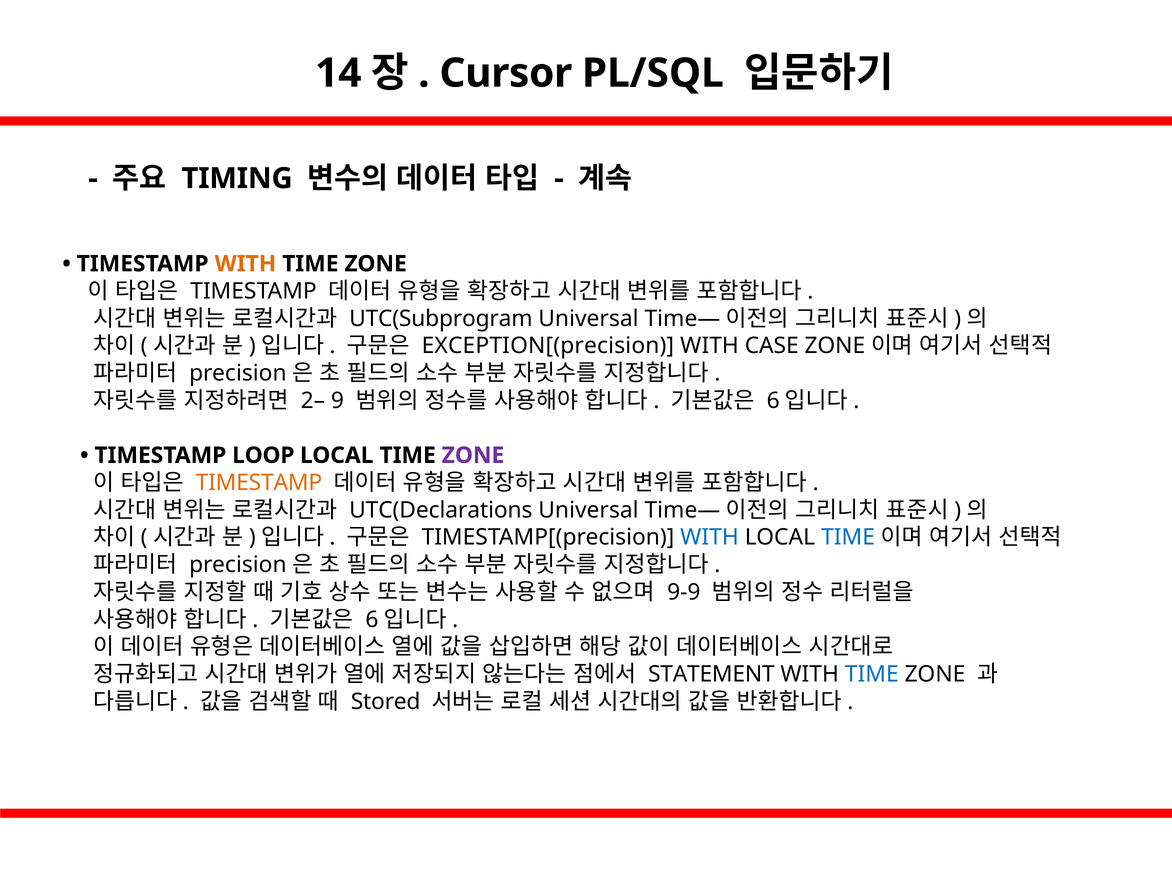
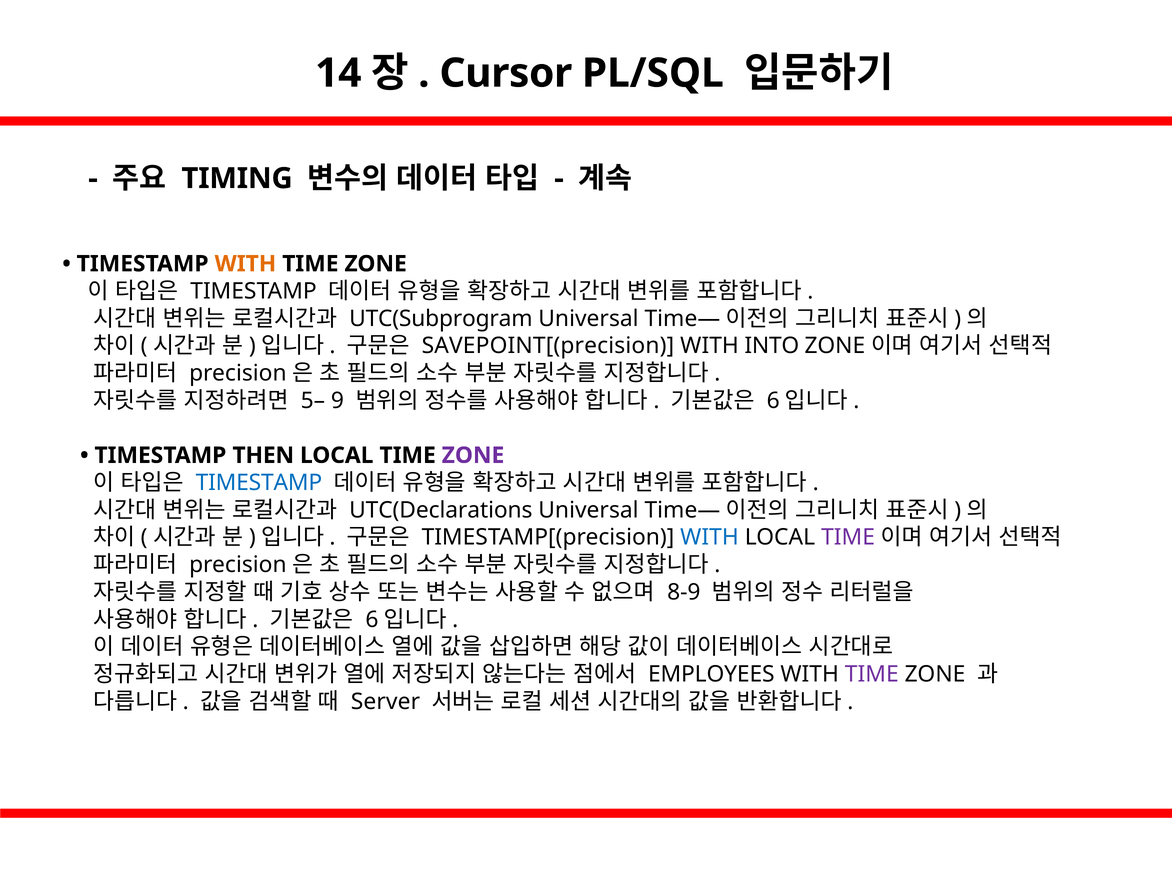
EXCEPTION[(precision: EXCEPTION[(precision -> SAVEPOINT[(precision (548, 346)
CASE: CASE -> INTO (772, 346)
2–: 2– -> 5– (313, 401)
LOOP: LOOP -> THEN (263, 455)
TIMESTAMP colour: orange -> blue (259, 483)
TIME colour: blue -> purple (848, 537)
9-9: 9-9 -> 8-9 (684, 592)
STATEMENT: STATEMENT -> EMPLOYEES (711, 674)
TIME colour: blue -> purple (872, 674)
Stored: Stored -> Server (385, 702)
